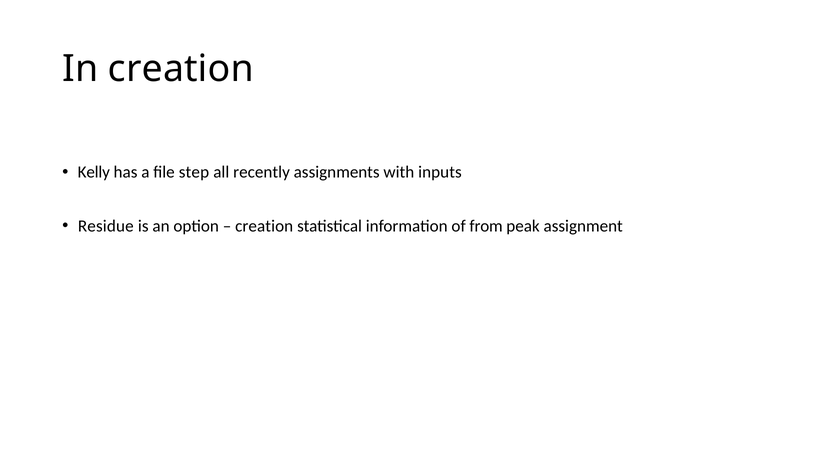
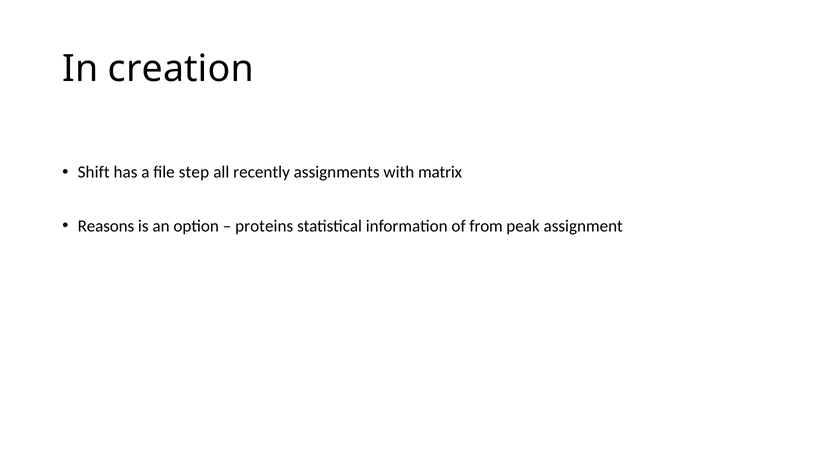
Kelly: Kelly -> Shift (94, 172)
inputs: inputs -> matrix (440, 172)
Residue: Residue -> Reasons (106, 226)
creation: creation -> proteins (264, 226)
